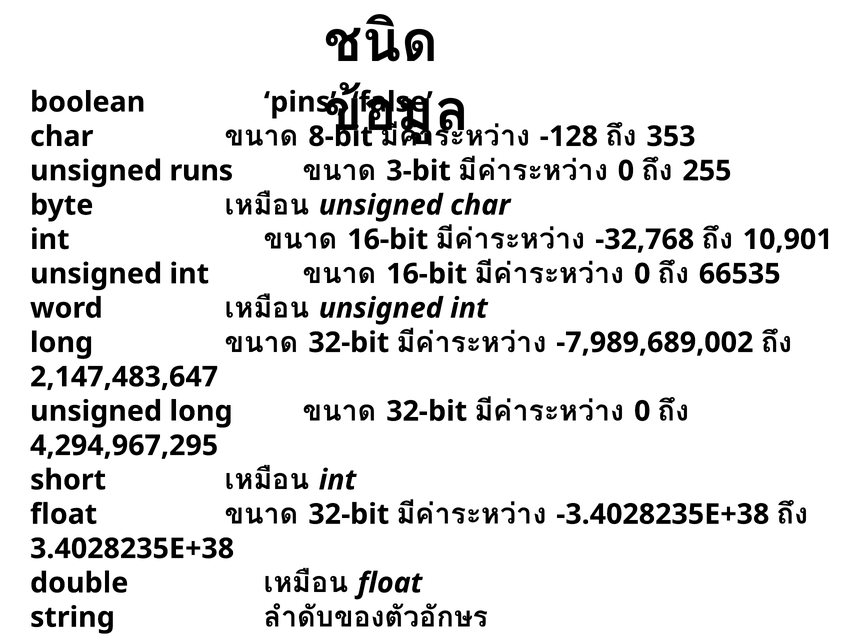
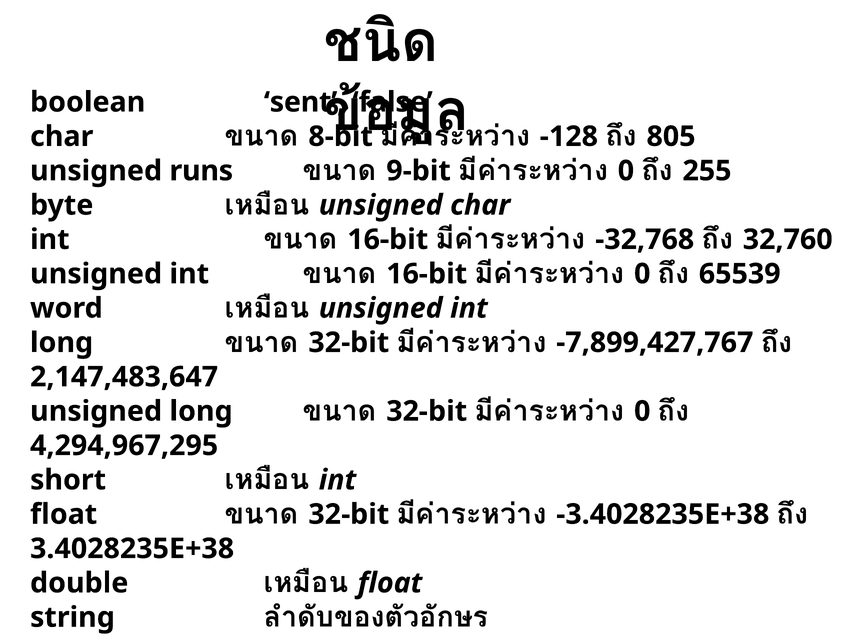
pins: pins -> sent (305, 102)
353: 353 -> 805 (671, 137)
3-bit: 3-bit -> 9-bit (419, 171)
10,901: 10,901 -> 32,760 (788, 240)
66535: 66535 -> 65539 (740, 274)
-7,989,689,002: -7,989,689,002 -> -7,899,427,767 (655, 343)
